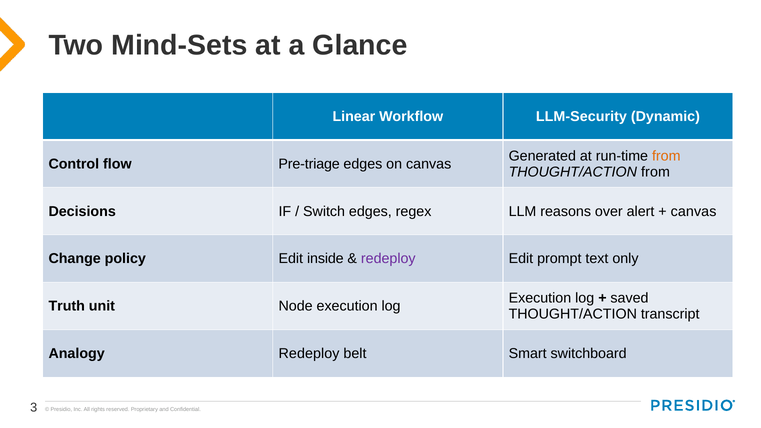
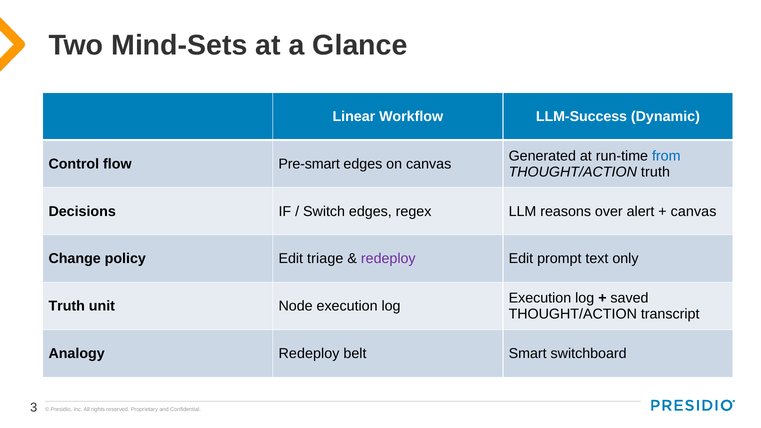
LLM-Security: LLM-Security -> LLM-Success (581, 117)
from colour: orange -> blue (666, 156)
Pre-triage: Pre-triage -> Pre-smart (309, 164)
THOUGHT/ACTION from: from -> truth (655, 172)
inside: inside -> triage (325, 259)
